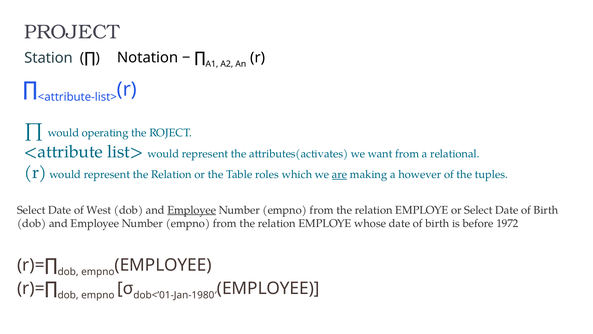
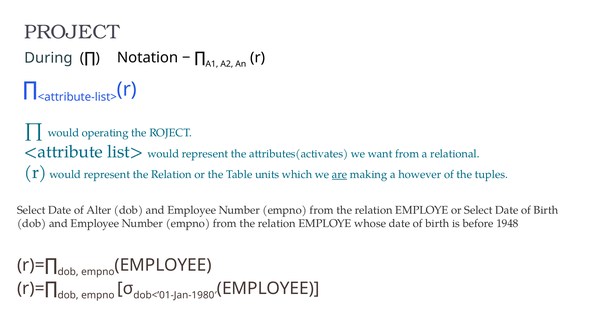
Station: Station -> During (48, 58)
roles: roles -> units (267, 174)
West: West -> Alter (99, 210)
Employee underline: present -> none (192, 210)
1972: 1972 -> 1948 (507, 223)
